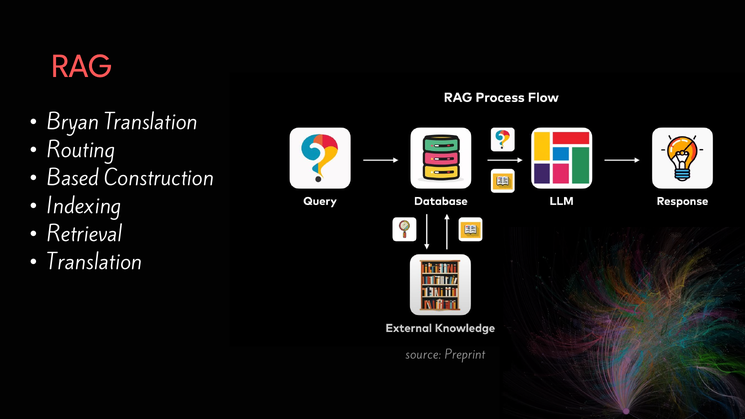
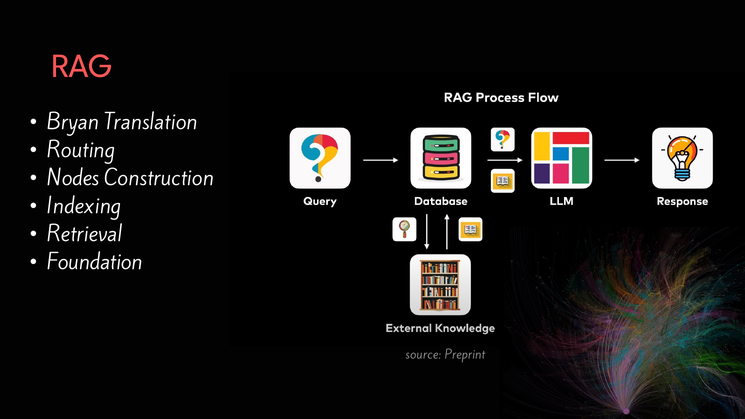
Based: Based -> Nodes (73, 179)
Translation: Translation -> Foundation (95, 263)
